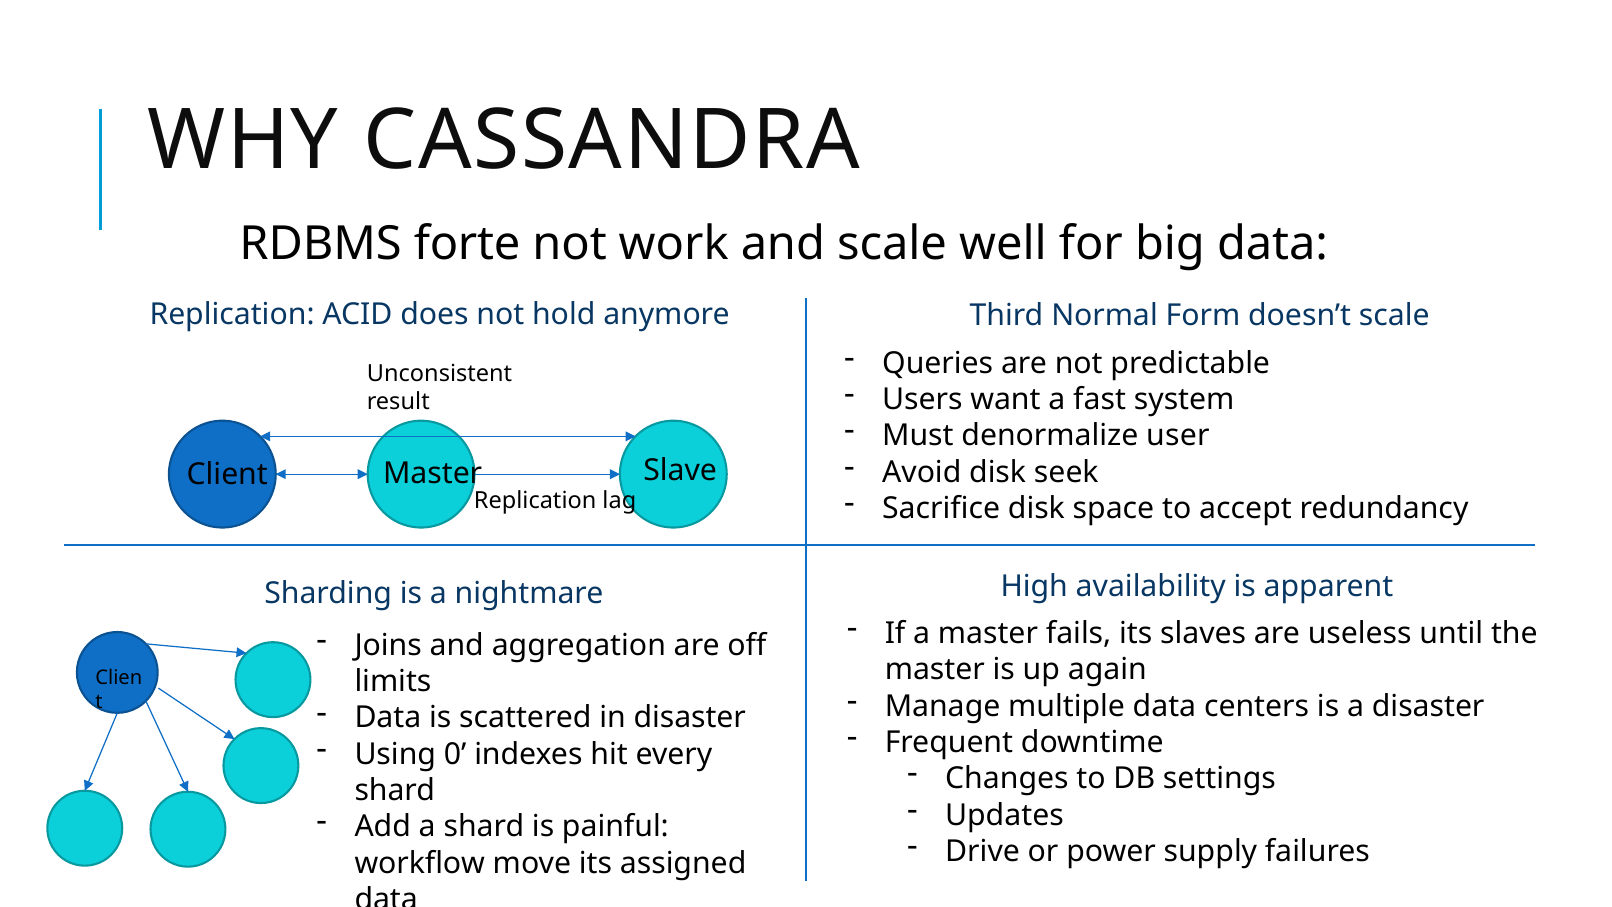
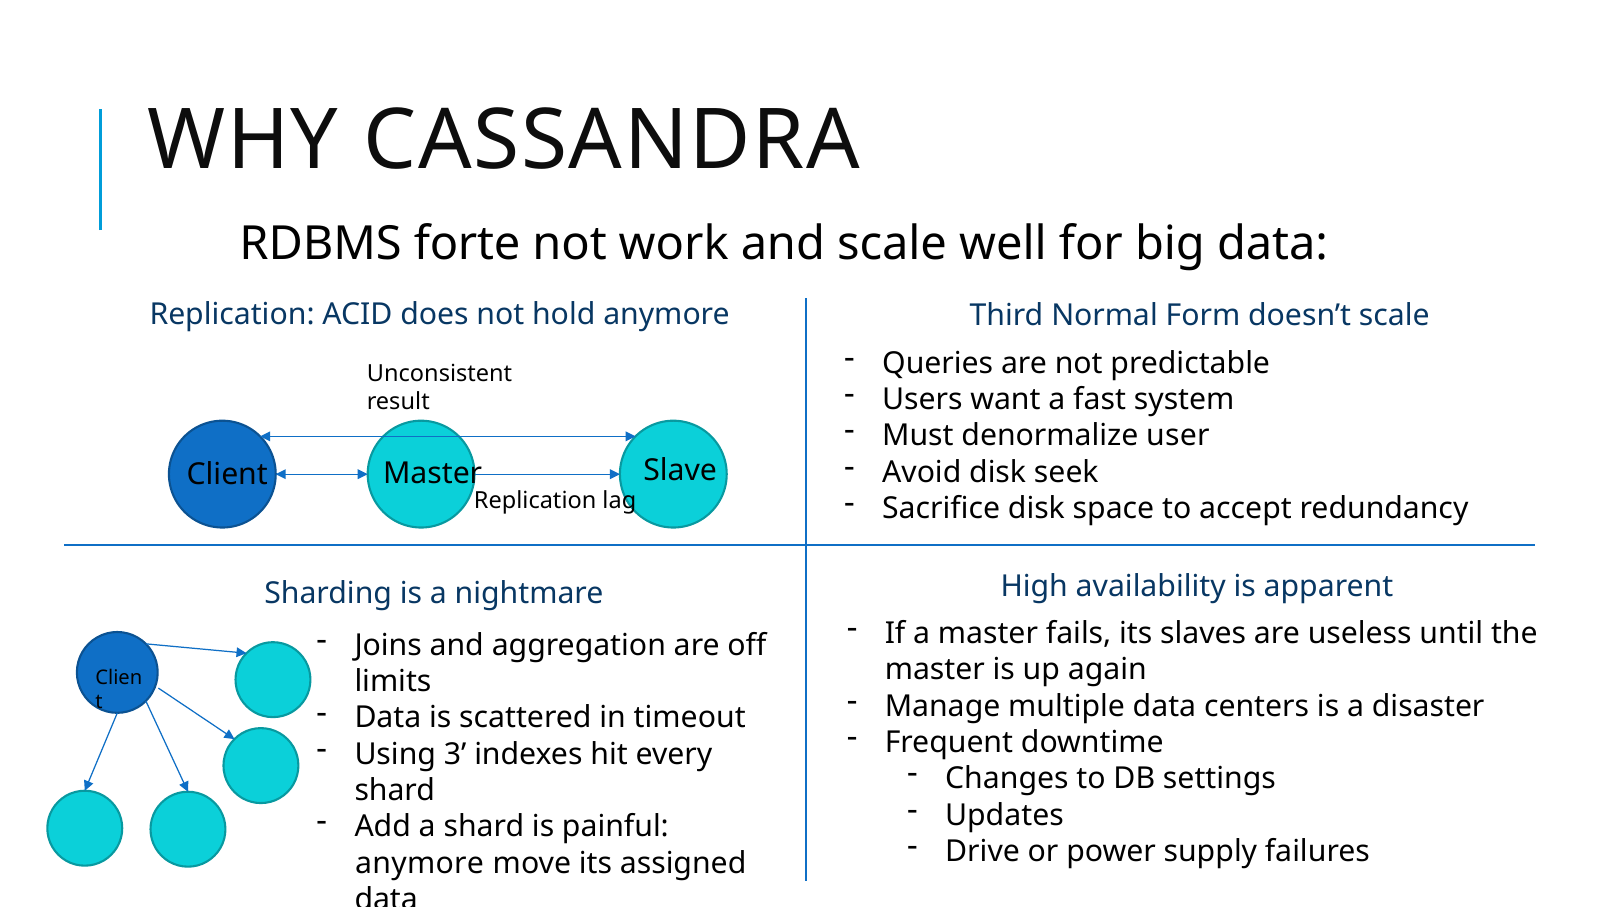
in disaster: disaster -> timeout (690, 718)
0: 0 -> 3 (455, 754)
workflow: workflow -> anymore (420, 863)
